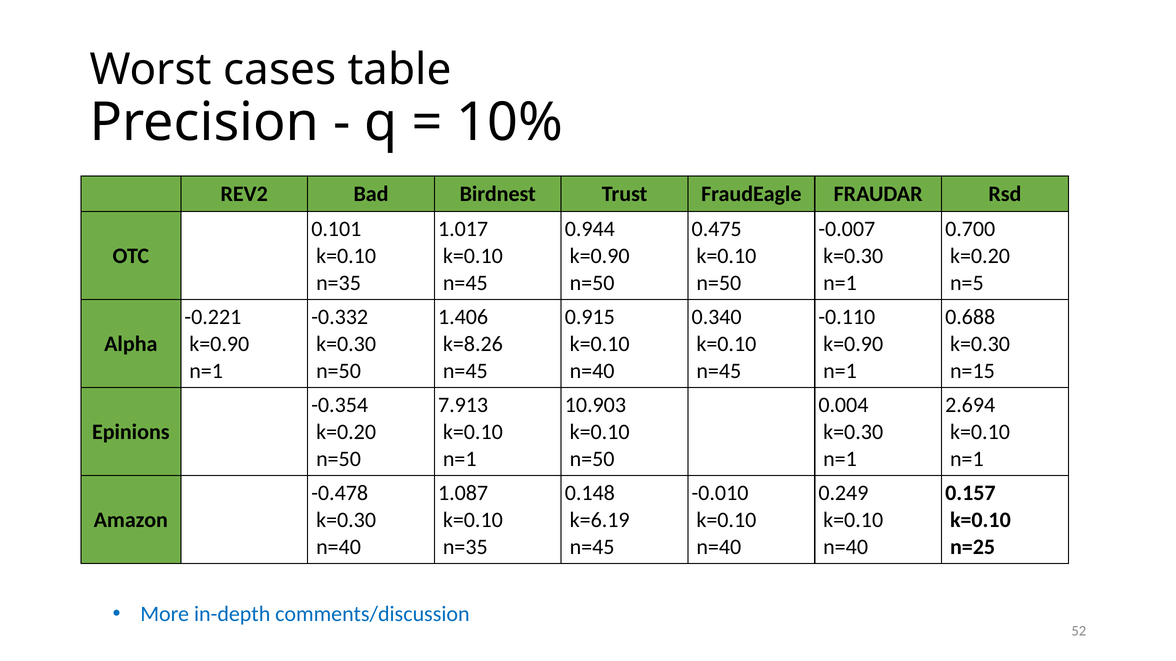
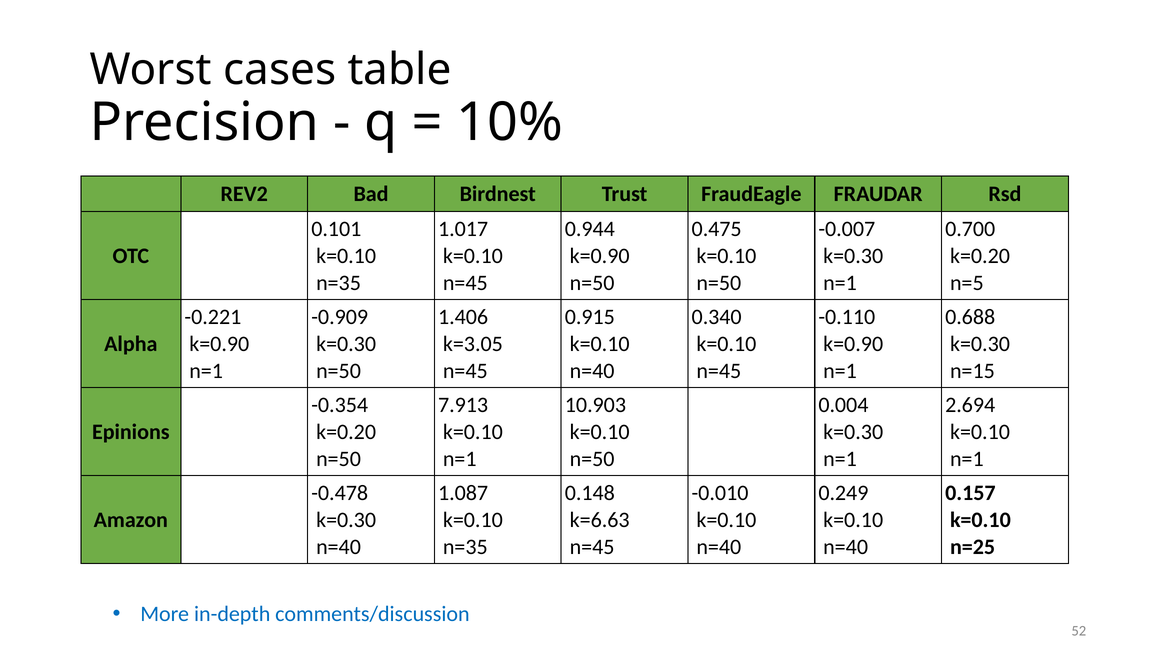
-0.332: -0.332 -> -0.909 (340, 317)
k=8.26: k=8.26 -> k=3.05 (473, 344)
k=6.19: k=6.19 -> k=6.63 (600, 520)
